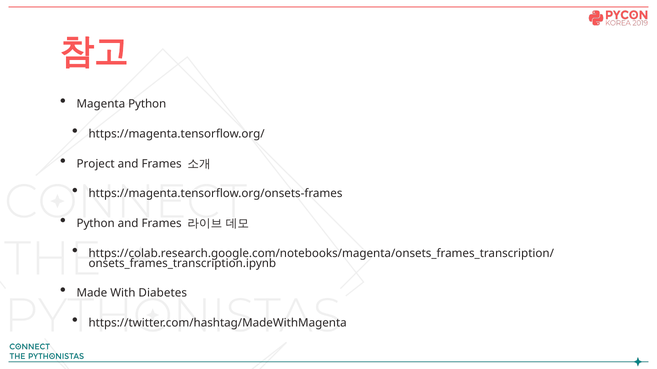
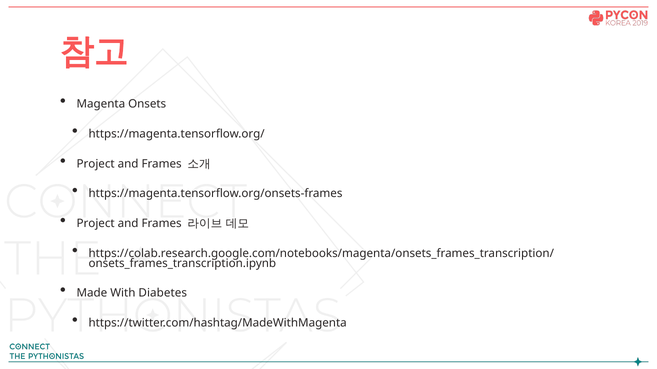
Magenta Python: Python -> Onsets (147, 104)
Python: Python -> Project (96, 224)
